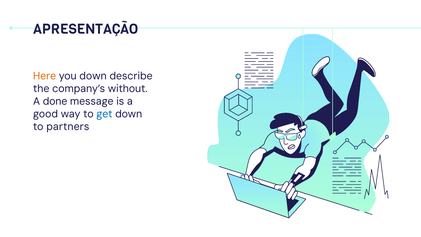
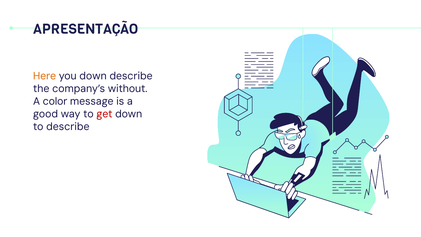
done: done -> color (55, 101)
get colour: blue -> red (104, 114)
to partners: partners -> describe (68, 126)
